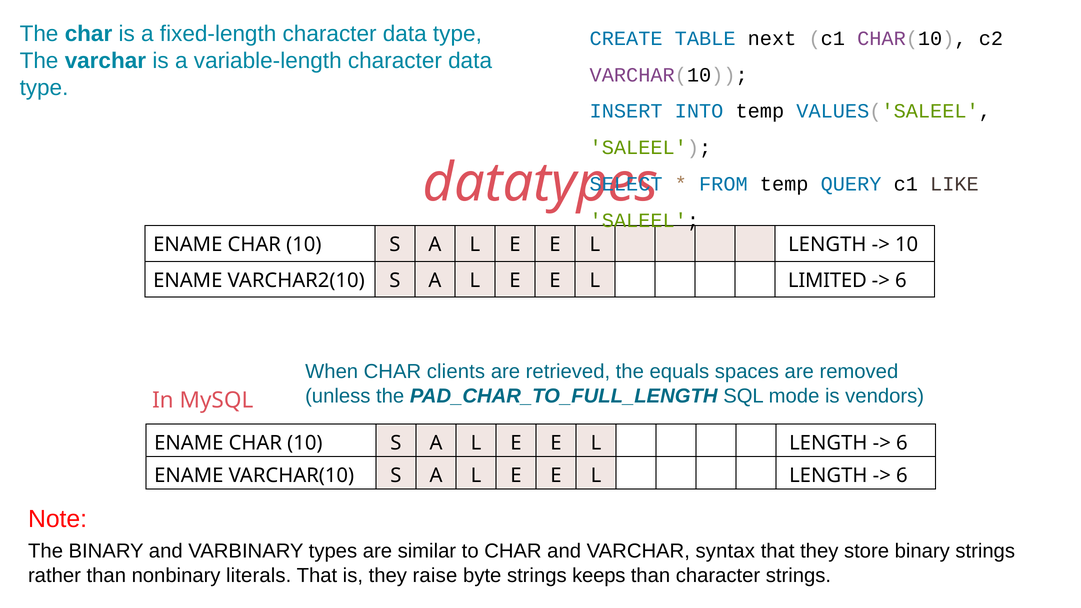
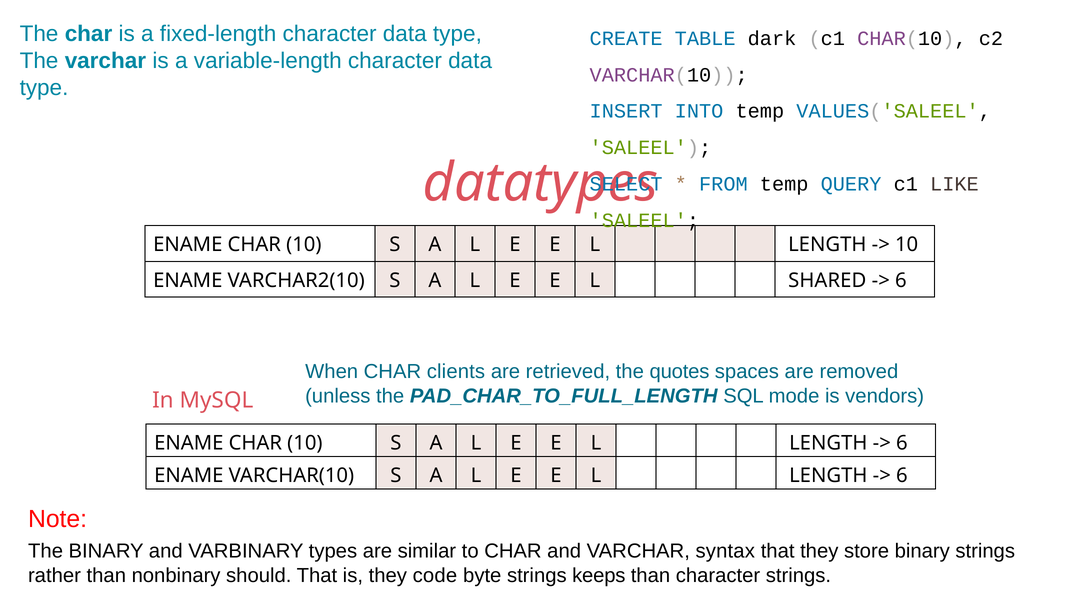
next: next -> dark (772, 38)
LIMITED: LIMITED -> SHARED (827, 280)
equals: equals -> quotes (679, 372)
literals: literals -> should (259, 576)
raise: raise -> code (435, 576)
